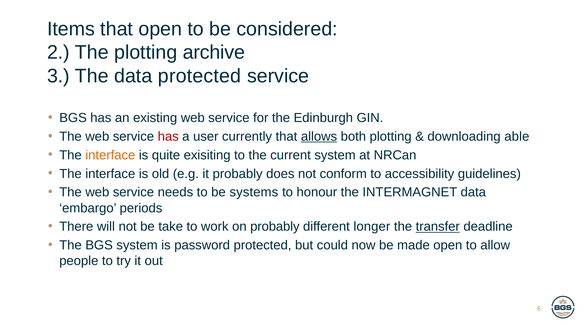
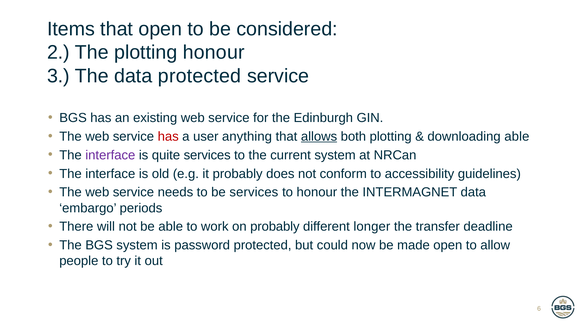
plotting archive: archive -> honour (214, 52)
currently: currently -> anything (247, 136)
interface colour: orange -> purple (110, 155)
quite exisiting: exisiting -> services (207, 155)
be systems: systems -> services (254, 192)
be take: take -> able (171, 226)
transfer underline: present -> none (438, 226)
